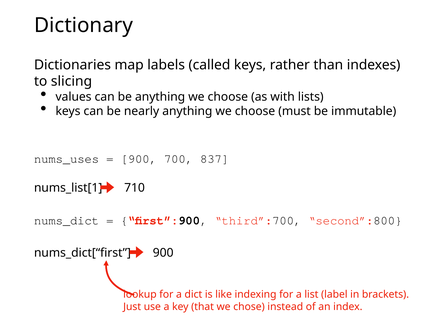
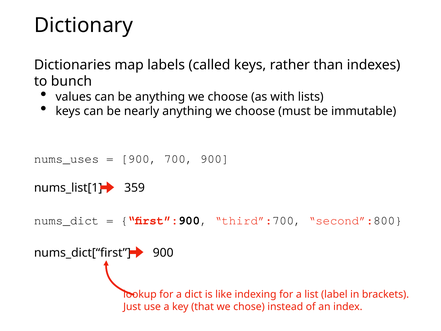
slicing: slicing -> bunch (71, 81)
700 837: 837 -> 900 (215, 159)
710: 710 -> 359 (135, 188)
